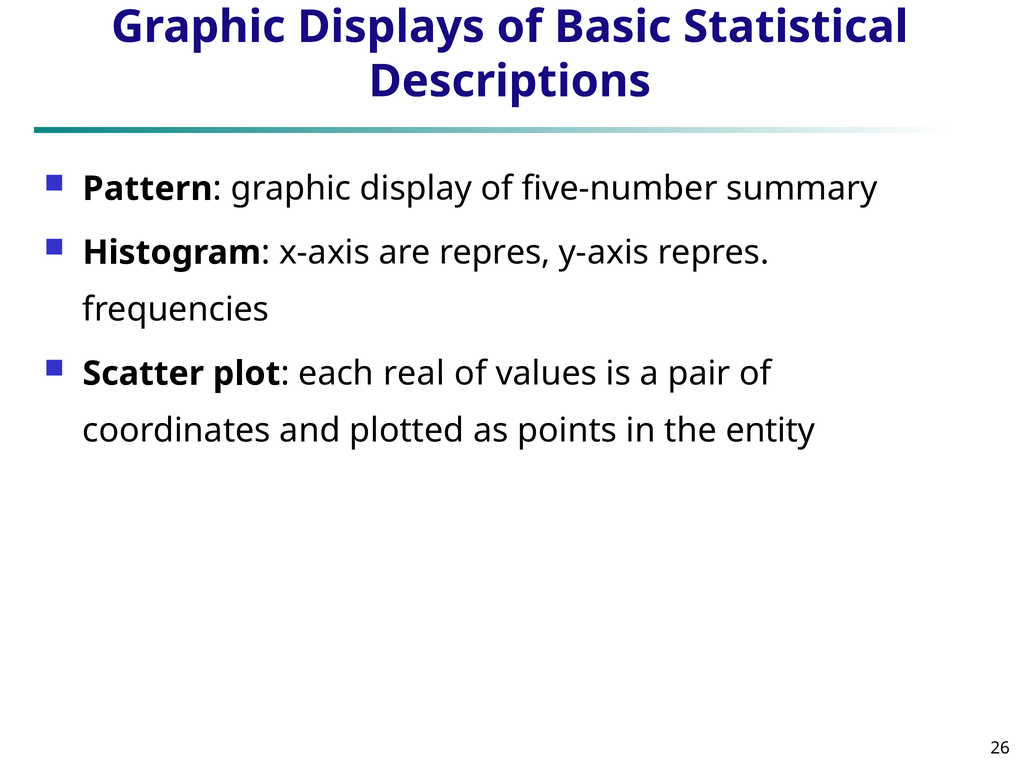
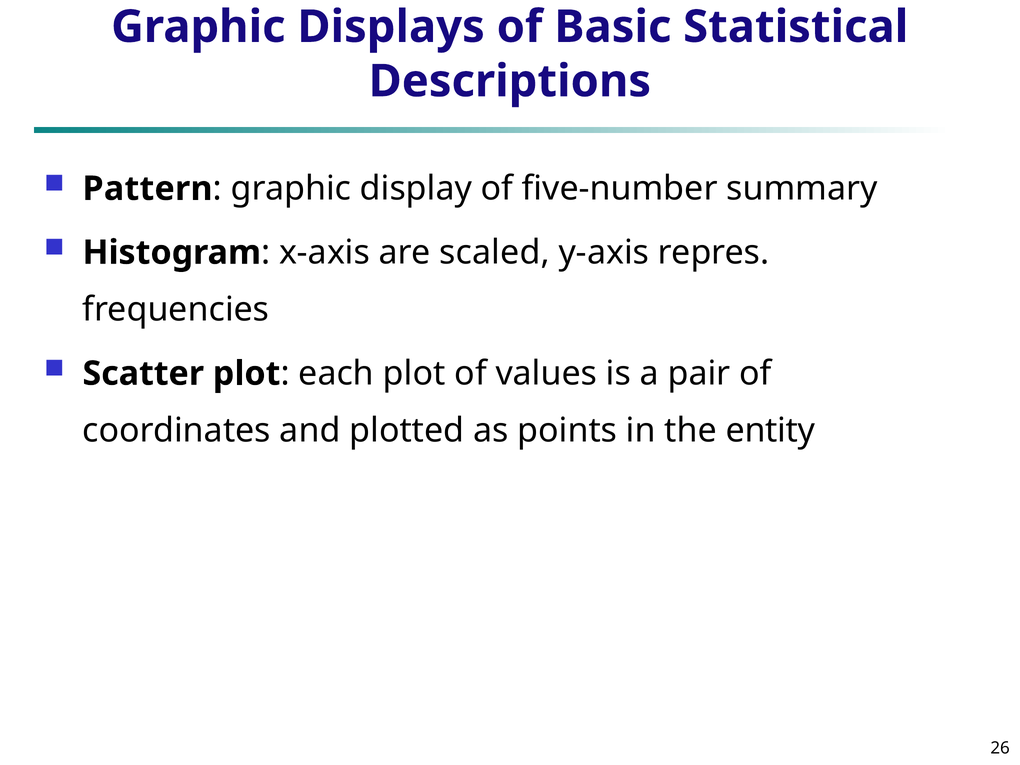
are repres: repres -> scaled (495, 253)
each real: real -> plot (414, 374)
